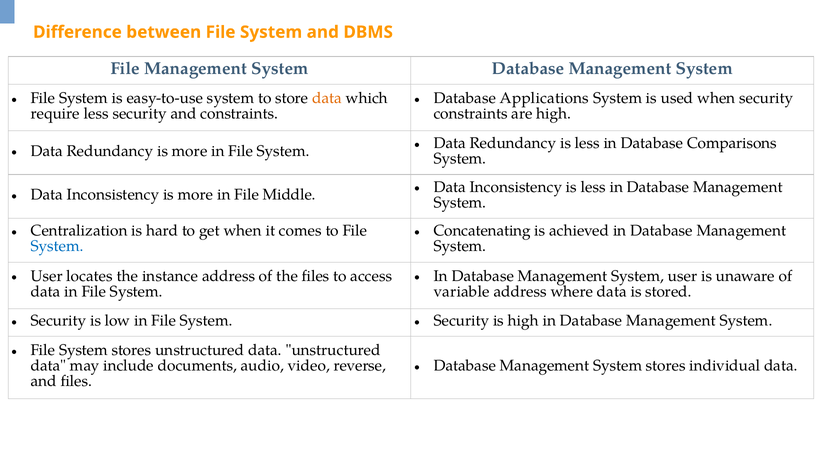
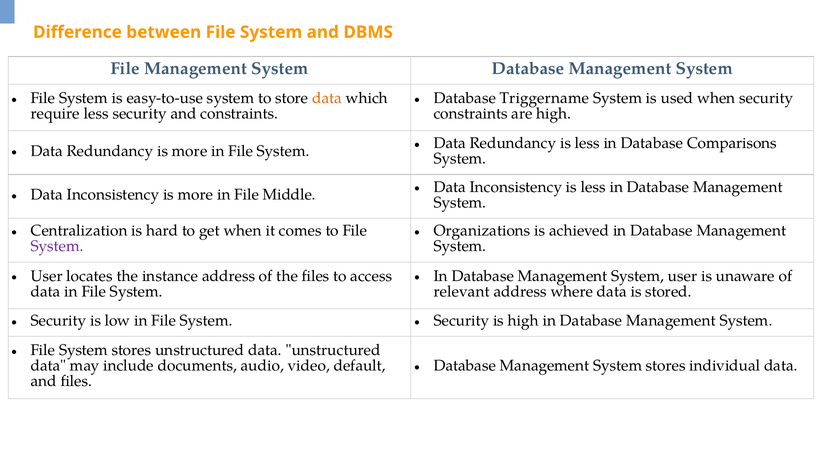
Applications: Applications -> Triggername (545, 98)
Concatenating: Concatenating -> Organizations (482, 230)
System colour: blue -> purple (57, 246)
variable: variable -> relevant (462, 291)
reverse: reverse -> default (360, 365)
